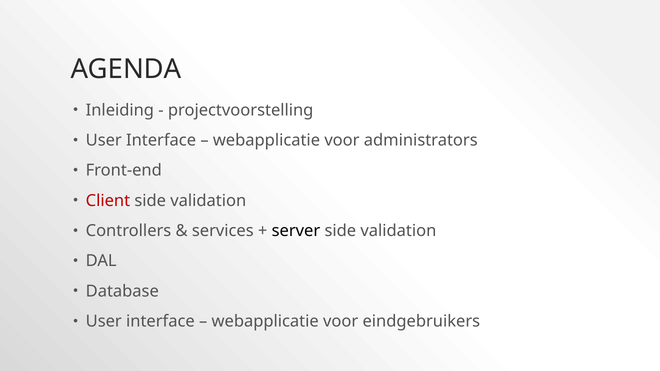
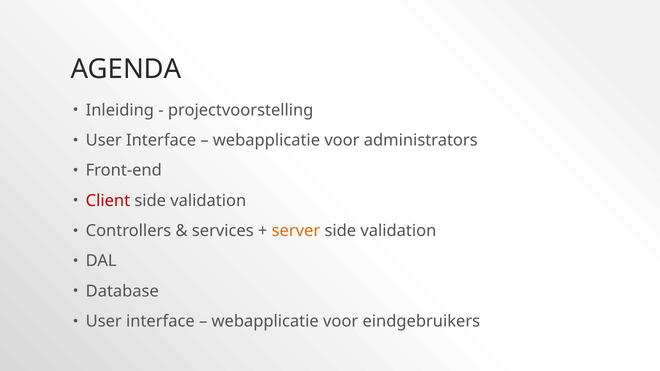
server colour: black -> orange (296, 231)
